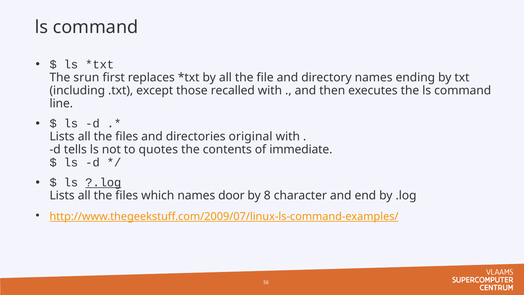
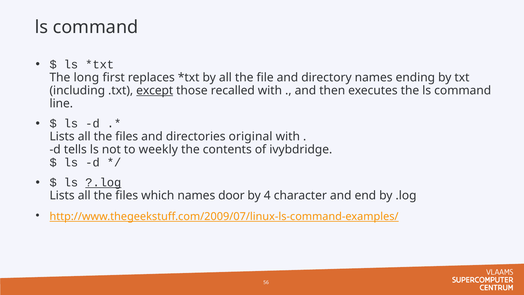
srun: srun -> long (86, 77)
except underline: none -> present (155, 90)
quotes: quotes -> weekly (158, 149)
immediate: immediate -> ivybdridge (301, 149)
8: 8 -> 4 (267, 195)
